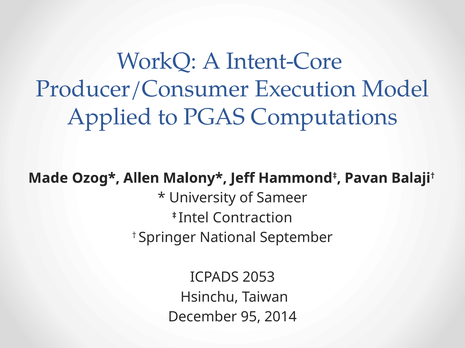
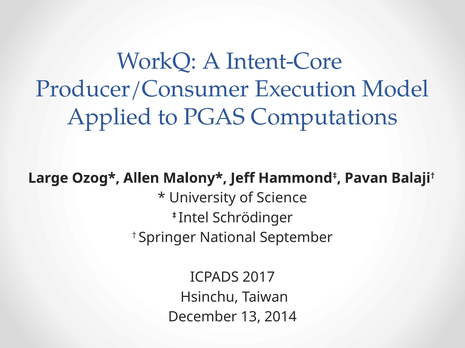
Made: Made -> Large (48, 178)
Sameer: Sameer -> Science (282, 198)
Contraction: Contraction -> Schrödinger (253, 218)
2053: 2053 -> 2017 (259, 278)
95: 95 -> 13 (251, 317)
